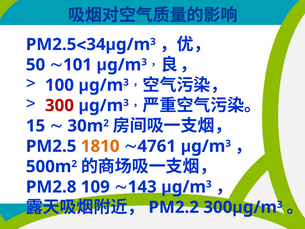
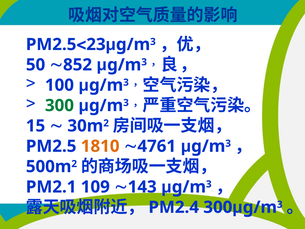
34: 34 -> 23 (96, 44)
101: 101 -> 852 (78, 65)
300 colour: red -> green (59, 105)
PM2.8: PM2.8 -> PM2.1 (51, 187)
PM2.2: PM2.2 -> PM2.4 (174, 207)
